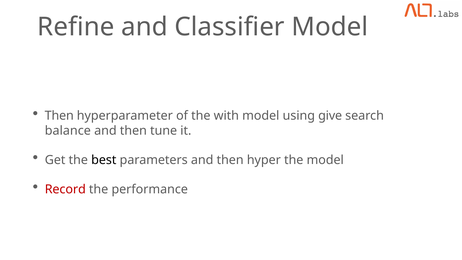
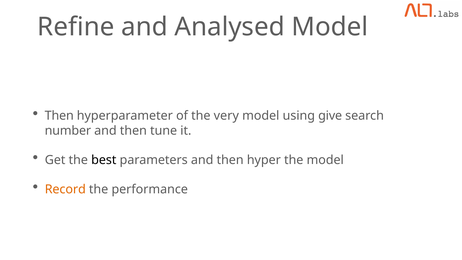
Classifier: Classifier -> Analysed (230, 27)
with: with -> very (226, 116)
balance: balance -> number (68, 131)
Record colour: red -> orange (65, 189)
